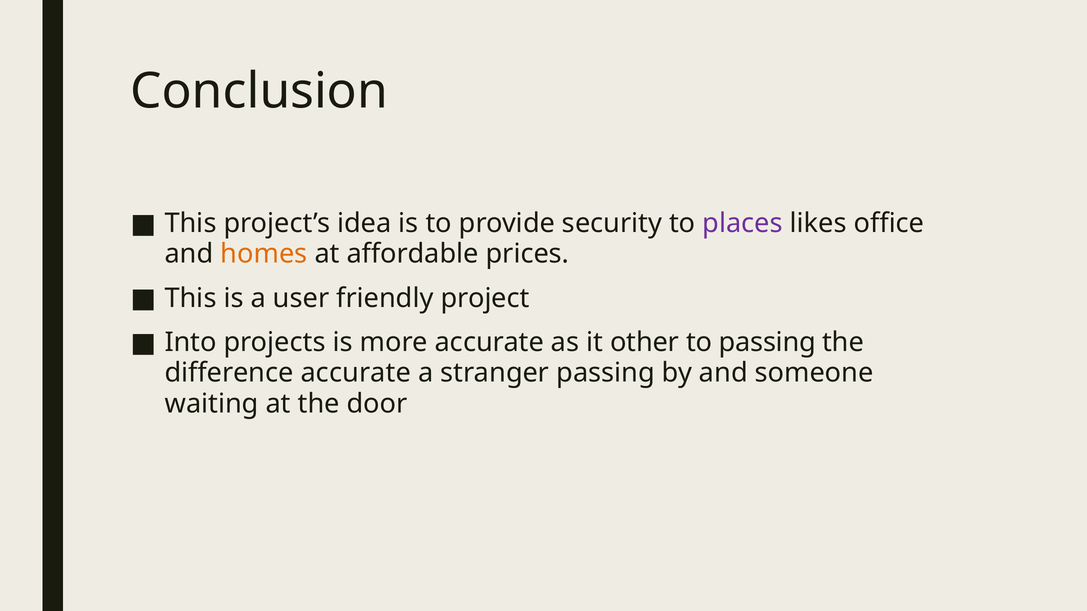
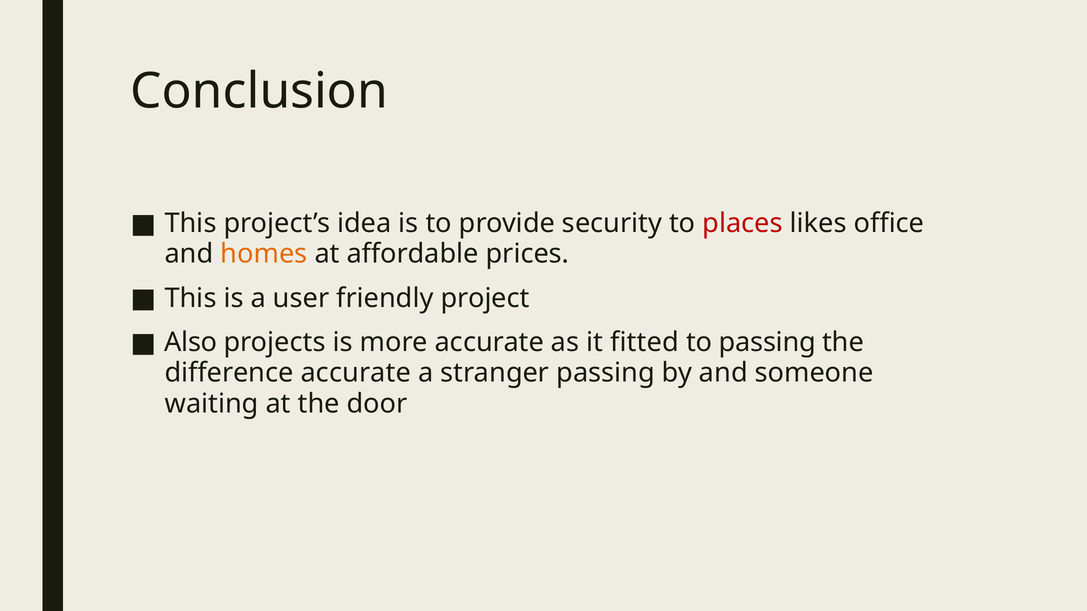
places colour: purple -> red (743, 223)
Into: Into -> Also (191, 343)
other: other -> fitted (645, 343)
